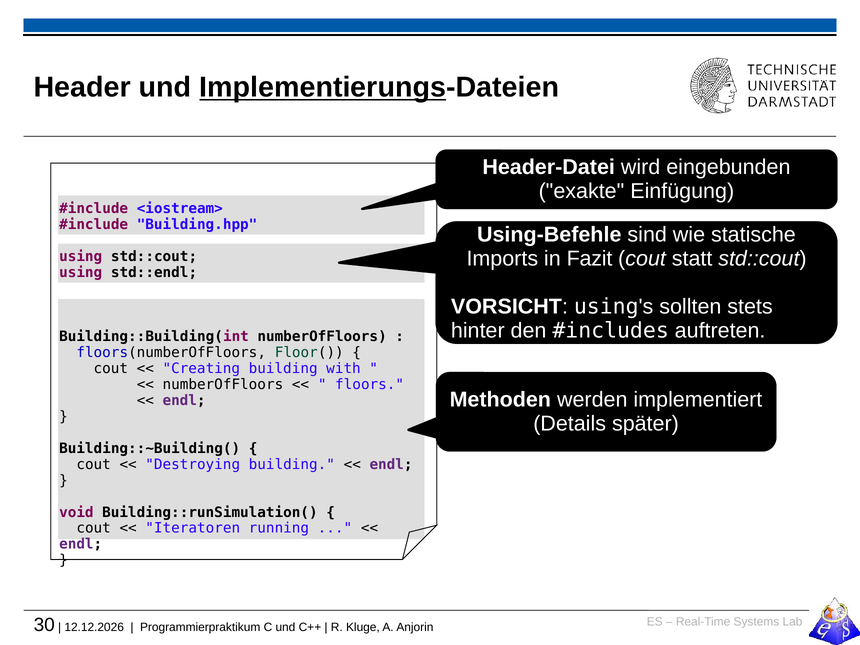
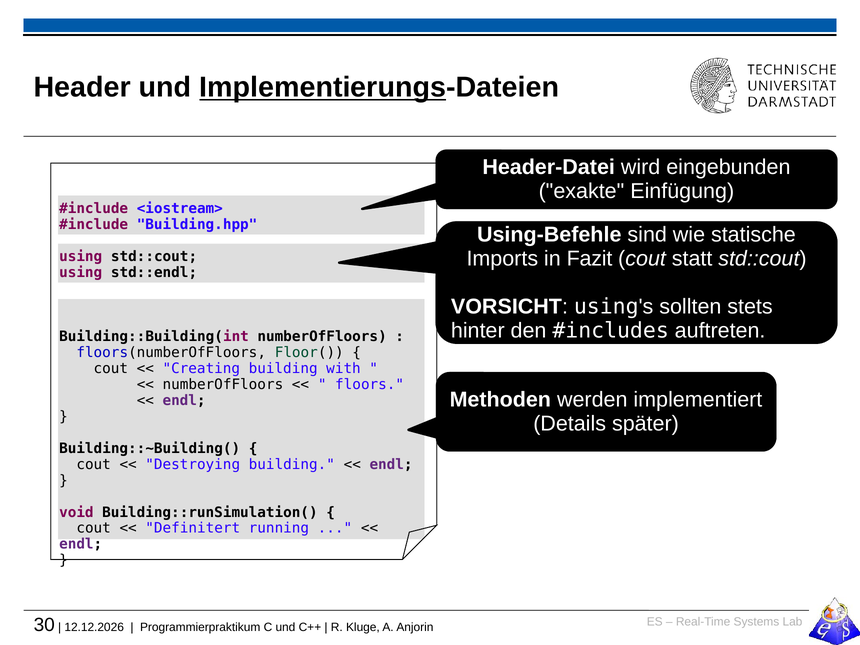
Iteratoren: Iteratoren -> Definitert (193, 528)
